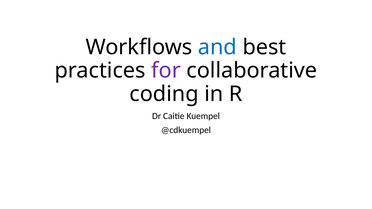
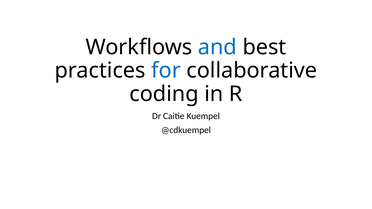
for colour: purple -> blue (166, 71)
